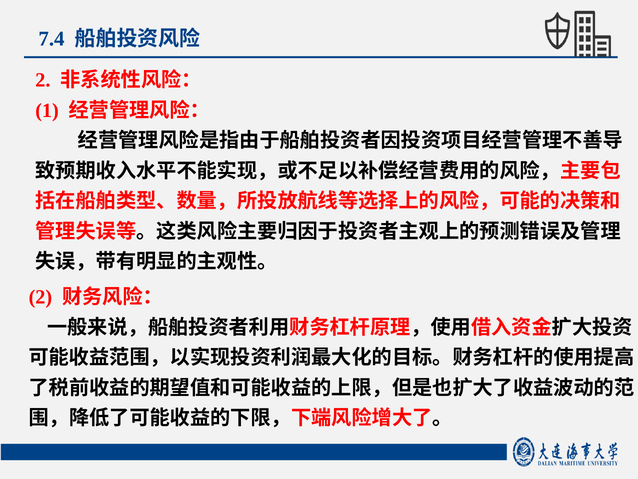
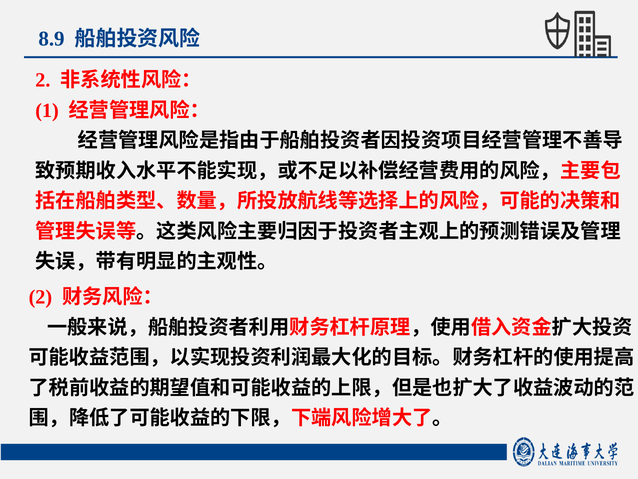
7.4: 7.4 -> 8.9 (52, 39)
